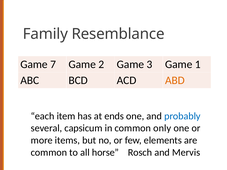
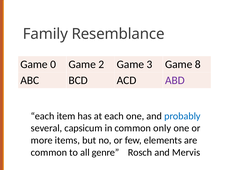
7: 7 -> 0 (53, 64)
1: 1 -> 8 (198, 64)
ABD colour: orange -> purple (175, 81)
at ends: ends -> each (114, 116)
horse: horse -> genre (105, 153)
